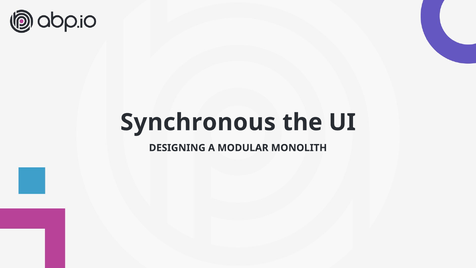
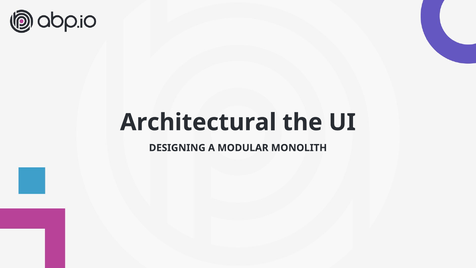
Synchronous: Synchronous -> Architectural (198, 122)
